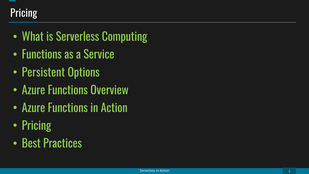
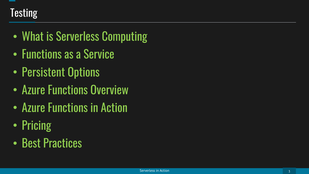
Pricing: Pricing -> Testing (24, 14)
